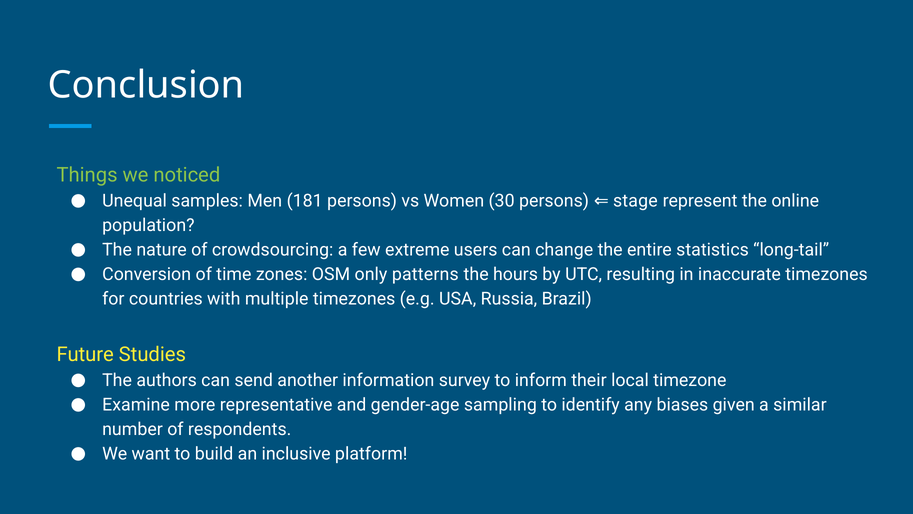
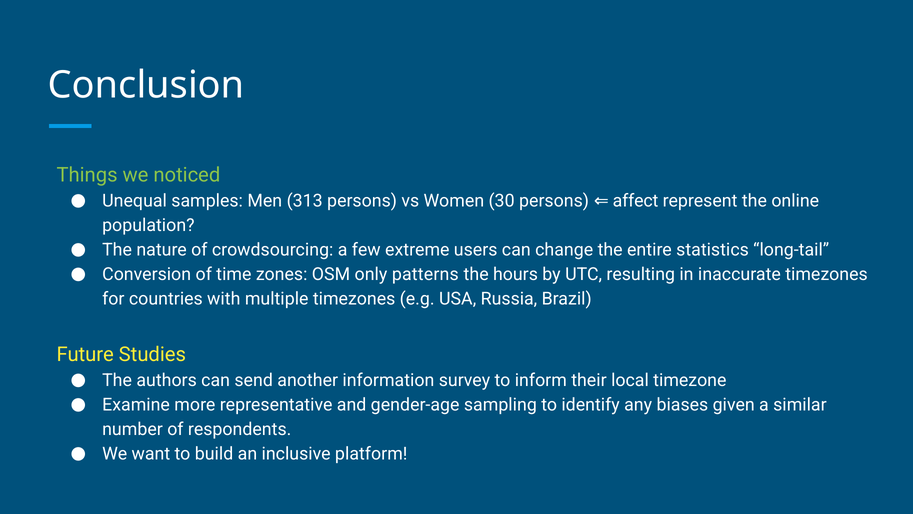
181: 181 -> 313 (305, 201)
stage: stage -> affect (636, 201)
